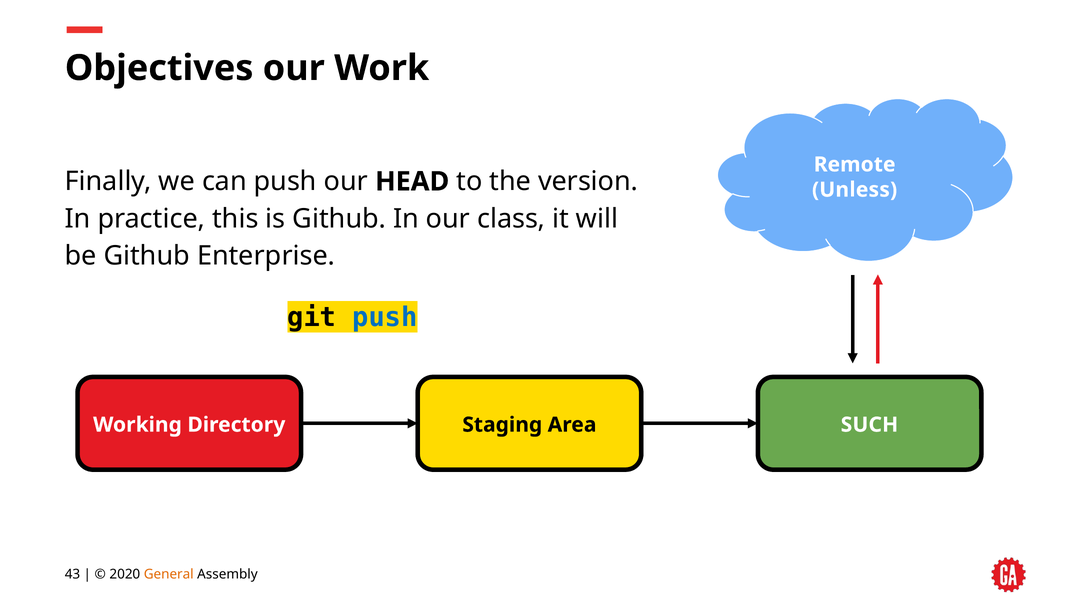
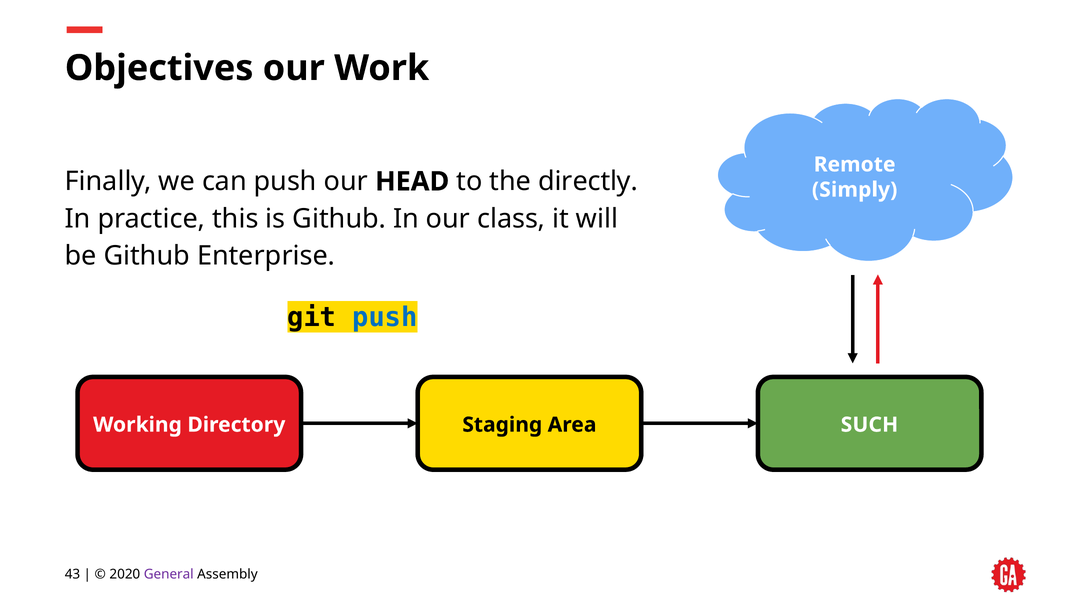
version: version -> directly (588, 182)
Unless: Unless -> Simply (855, 190)
General colour: orange -> purple (169, 574)
